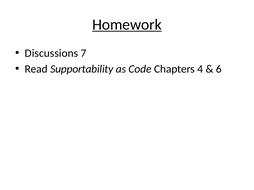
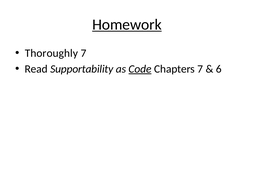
Discussions: Discussions -> Thoroughly (51, 53)
Code underline: none -> present (140, 69)
Chapters 4: 4 -> 7 (200, 69)
